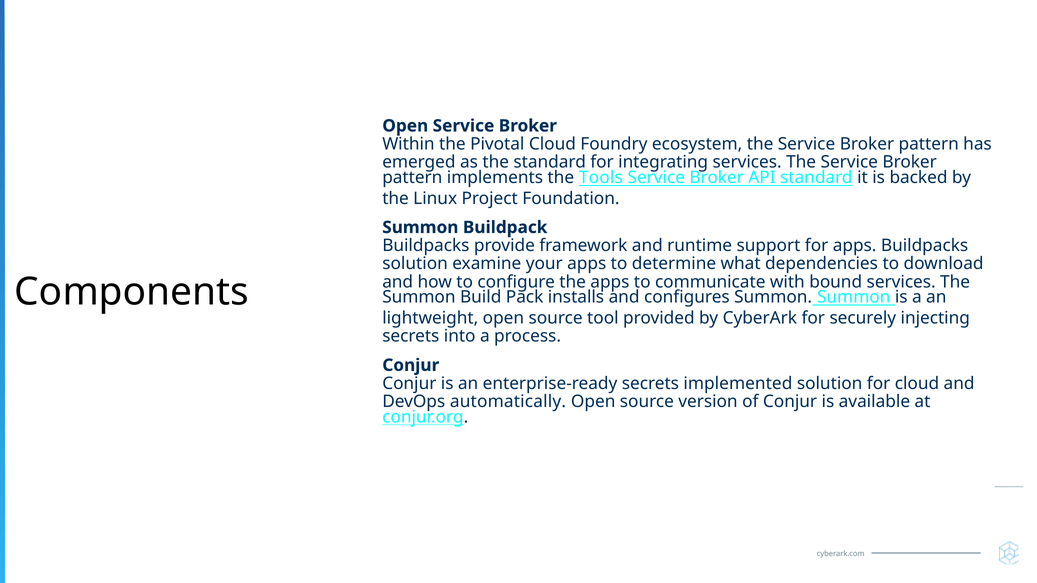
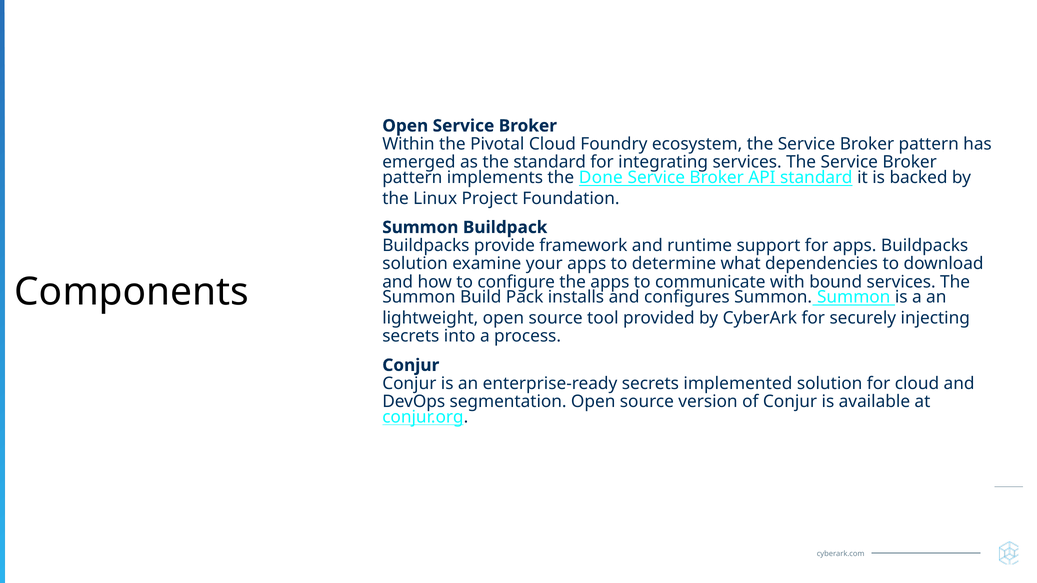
Tools: Tools -> Done (601, 178)
automatically: automatically -> segmentation (508, 402)
